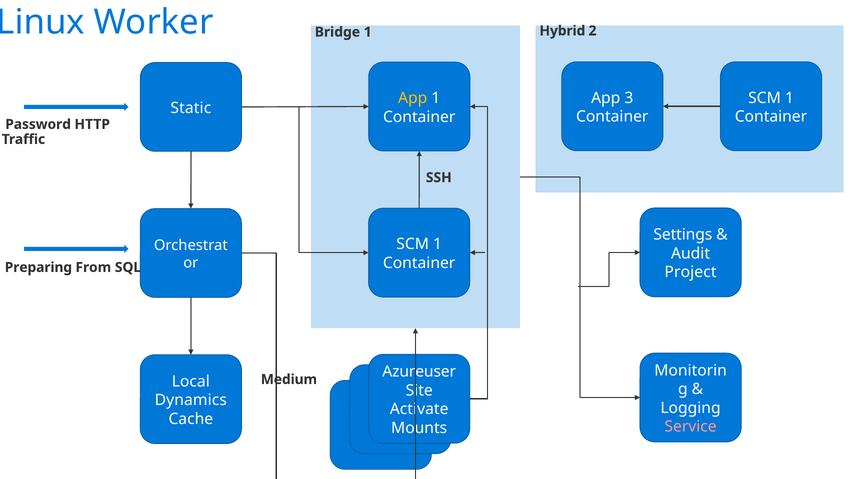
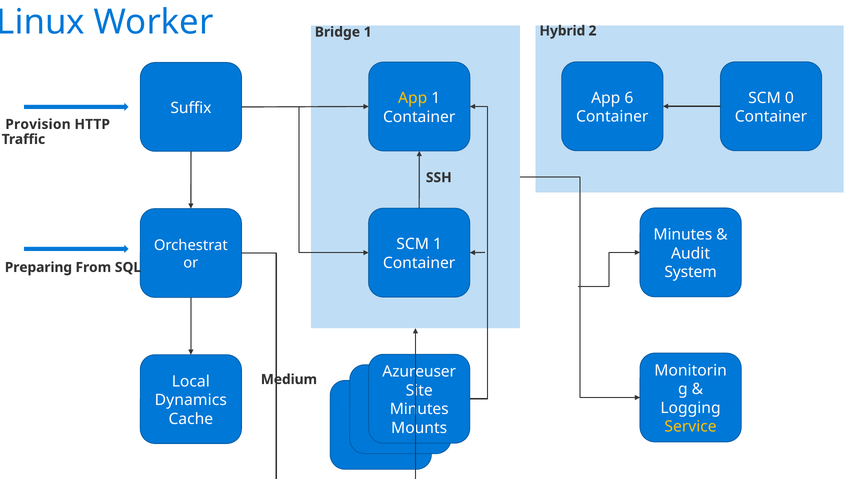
3: 3 -> 6 (629, 98)
1: 1 -> 0 (789, 98)
Static: Static -> Suffix (191, 108)
Password: Password -> Provision (38, 124)
Settings: Settings -> Minutes (683, 235)
Project: Project -> System (691, 272)
Activate: Activate -> Minutes (419, 409)
Service colour: pink -> yellow (691, 427)
